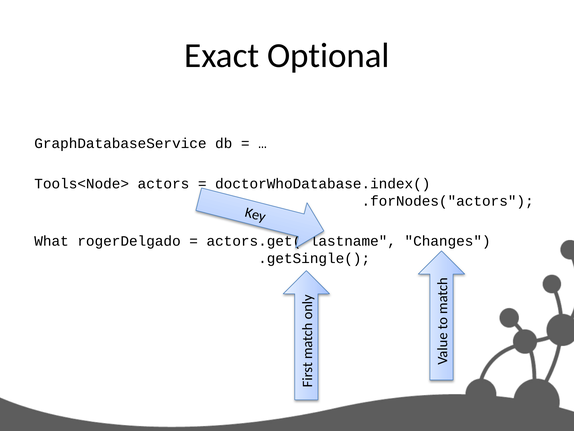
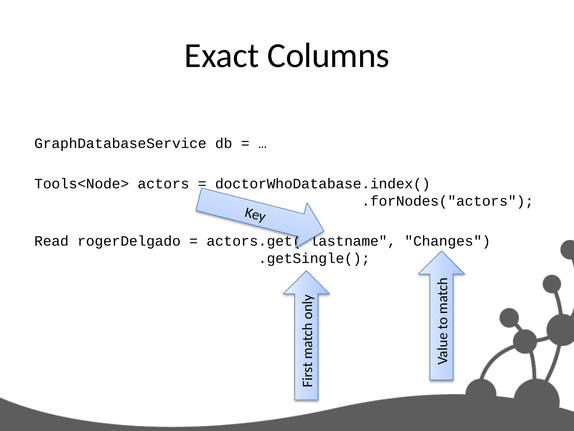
Optional: Optional -> Columns (328, 56)
What: What -> Read (52, 241)
